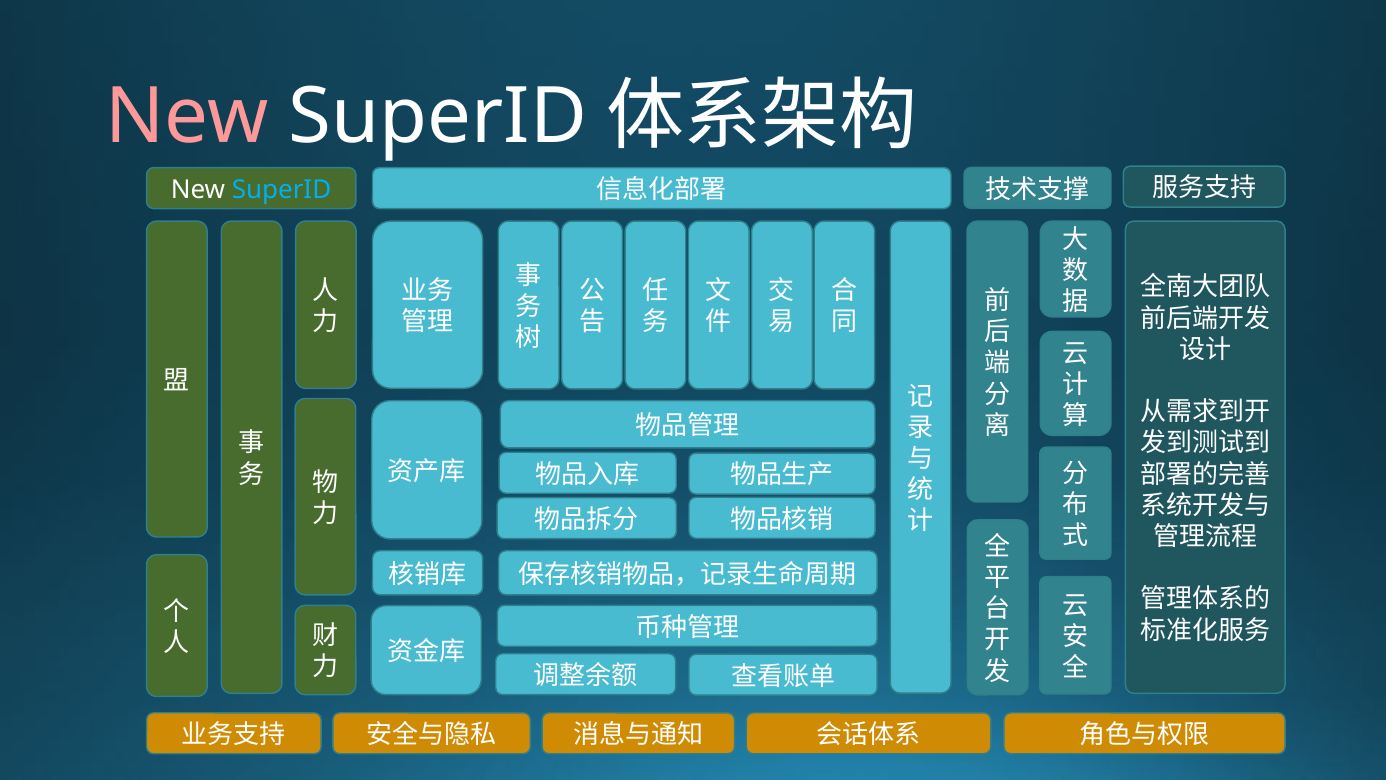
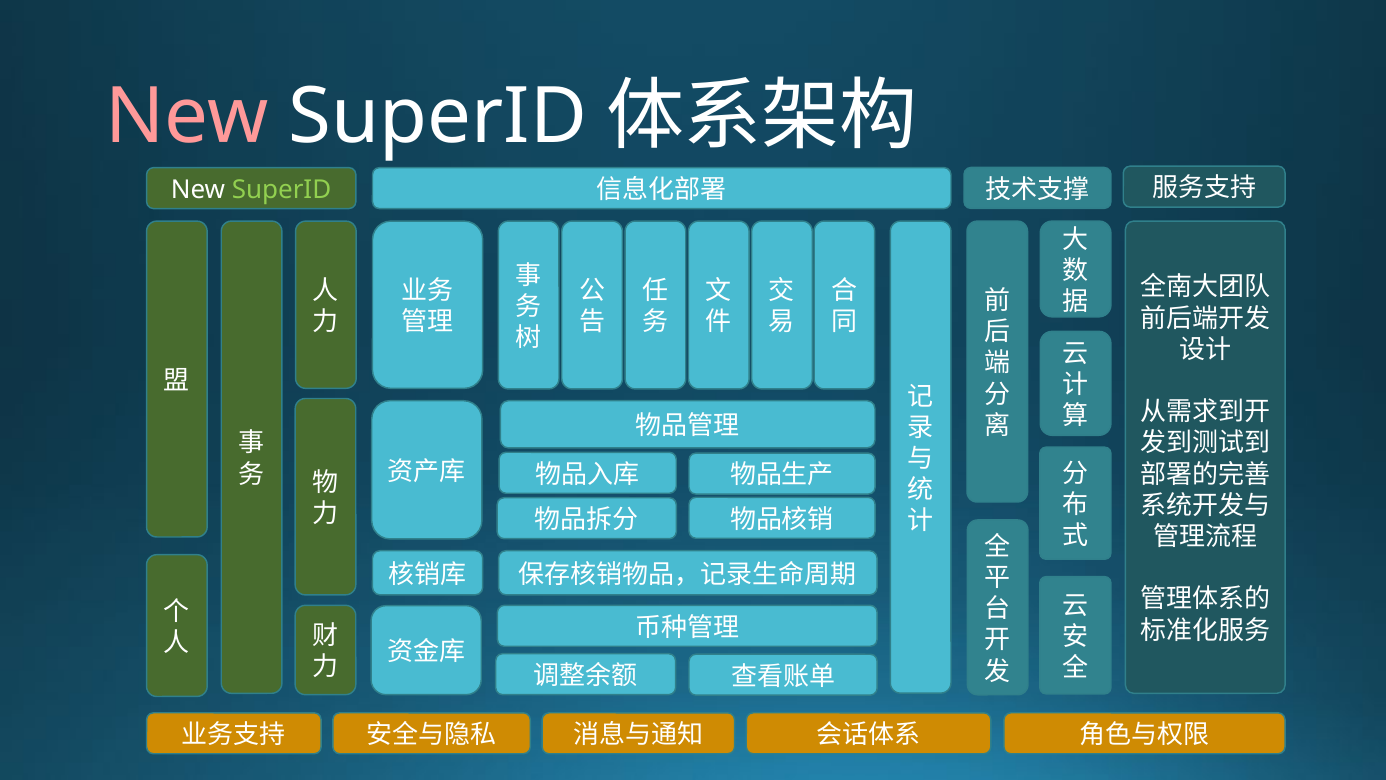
SuperID colour: light blue -> light green (282, 190)
